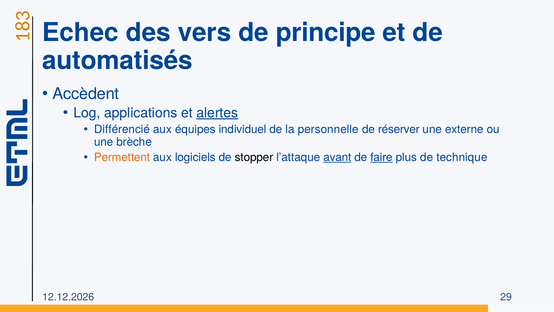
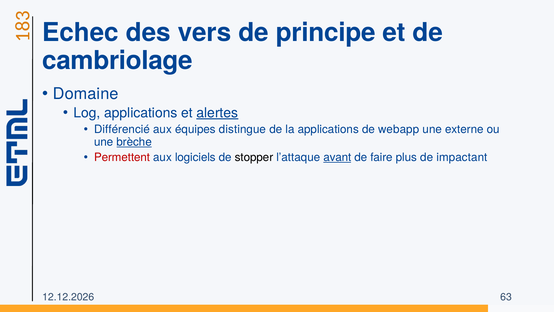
automatisés: automatisés -> cambriolage (117, 61)
Accèdent: Accèdent -> Domaine (86, 94)
individuel: individuel -> distingue (242, 129)
la personnelle: personnelle -> applications (328, 129)
réserver: réserver -> webapp (399, 129)
brèche underline: none -> present (134, 142)
Permettent colour: orange -> red (122, 157)
faire underline: present -> none (382, 157)
technique: technique -> impactant (462, 157)
29: 29 -> 63 (506, 297)
